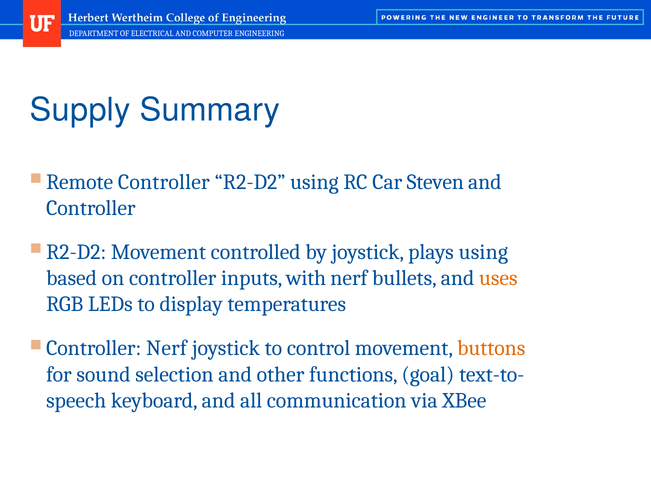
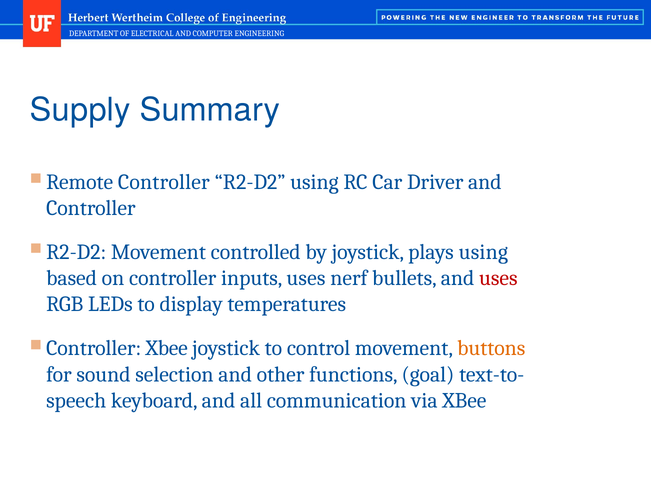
Steven: Steven -> Driver (435, 182)
inputs with: with -> uses (306, 278)
uses colour: orange -> red (498, 278)
Nerf: Nerf -> Xbee (167, 349)
